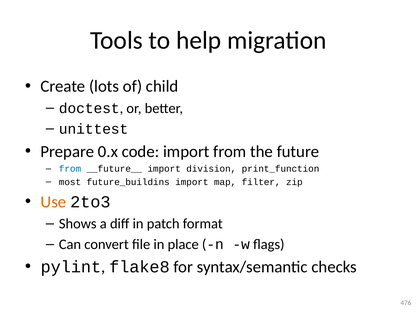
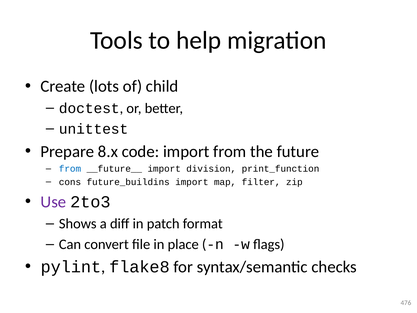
0.x: 0.x -> 8.x (108, 151)
most: most -> cons (70, 182)
Use colour: orange -> purple (53, 202)
